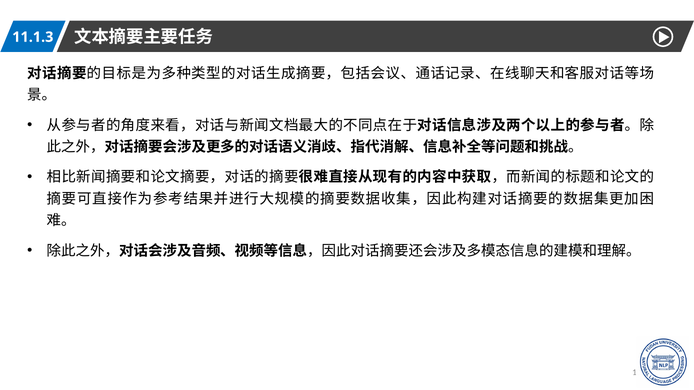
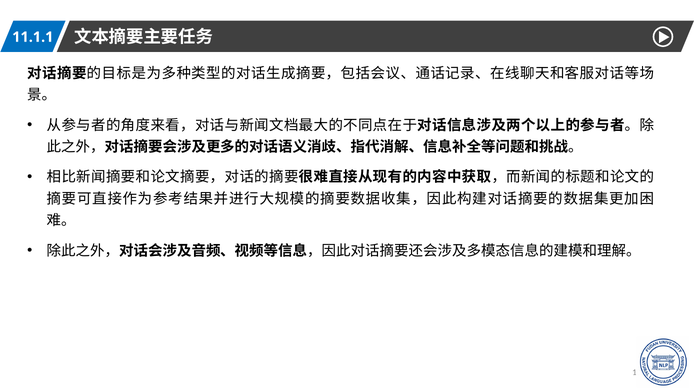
11.1.3: 11.1.3 -> 11.1.1 (33, 37)
